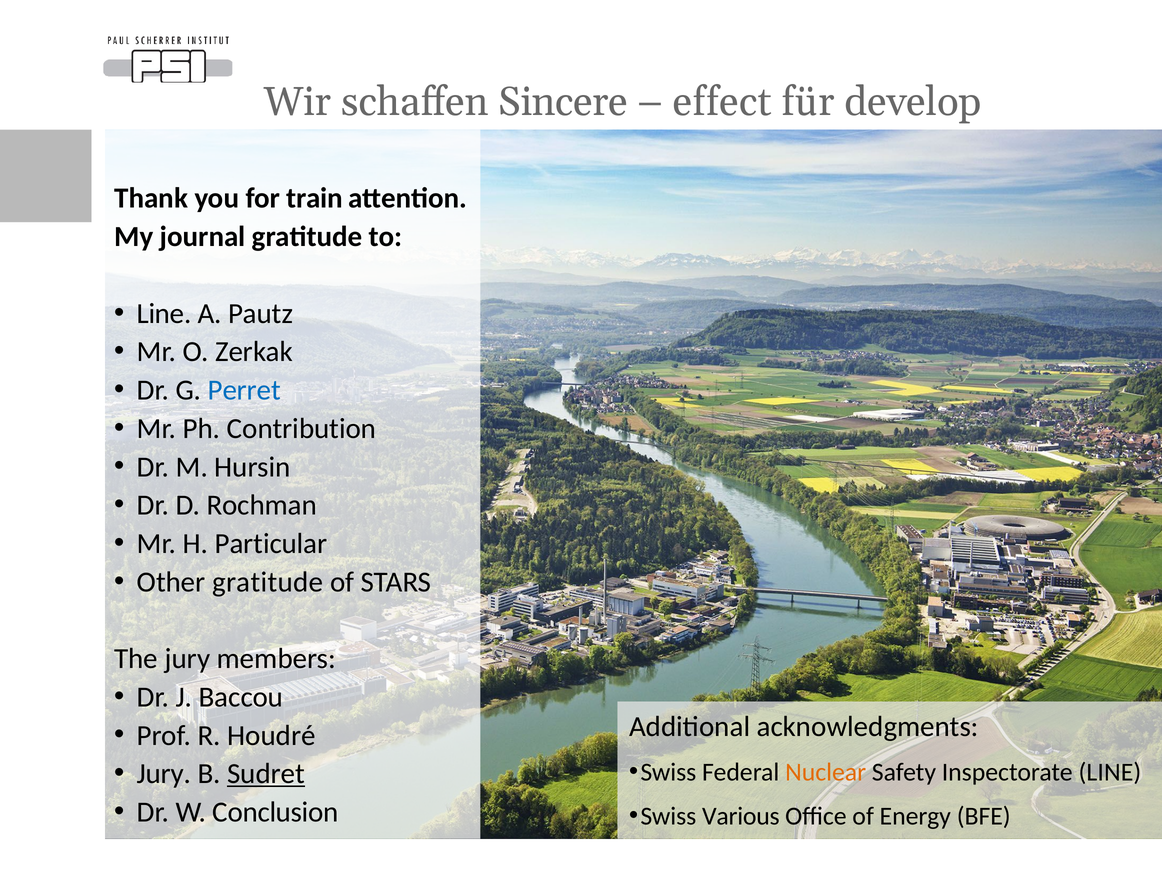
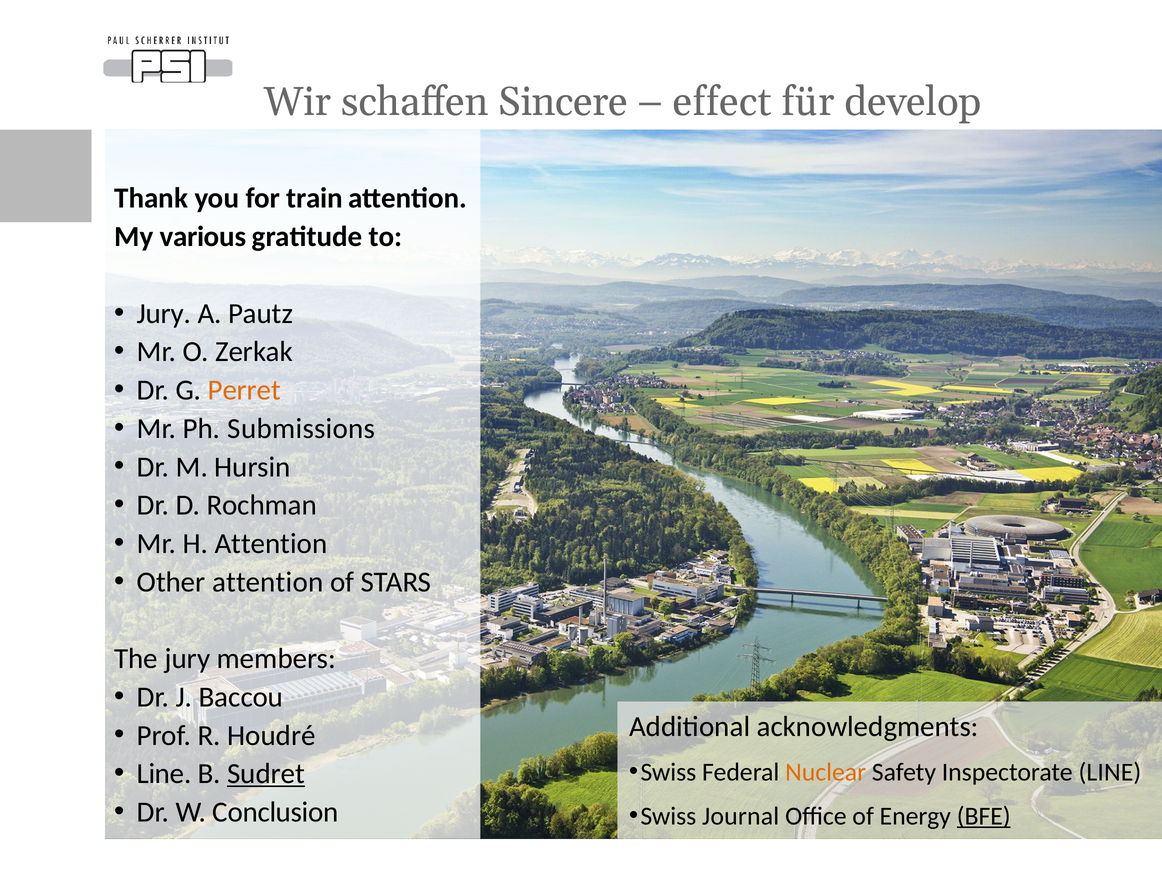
journal: journal -> various (203, 237)
Line: Line -> Jury (164, 313)
Perret colour: blue -> orange (244, 390)
Contribution: Contribution -> Submissions (301, 428)
H Particular: Particular -> Attention (271, 543)
Other gratitude: gratitude -> attention (268, 582)
Jury: Jury -> Line (164, 773)
Various: Various -> Journal (741, 816)
BFE underline: none -> present (984, 816)
